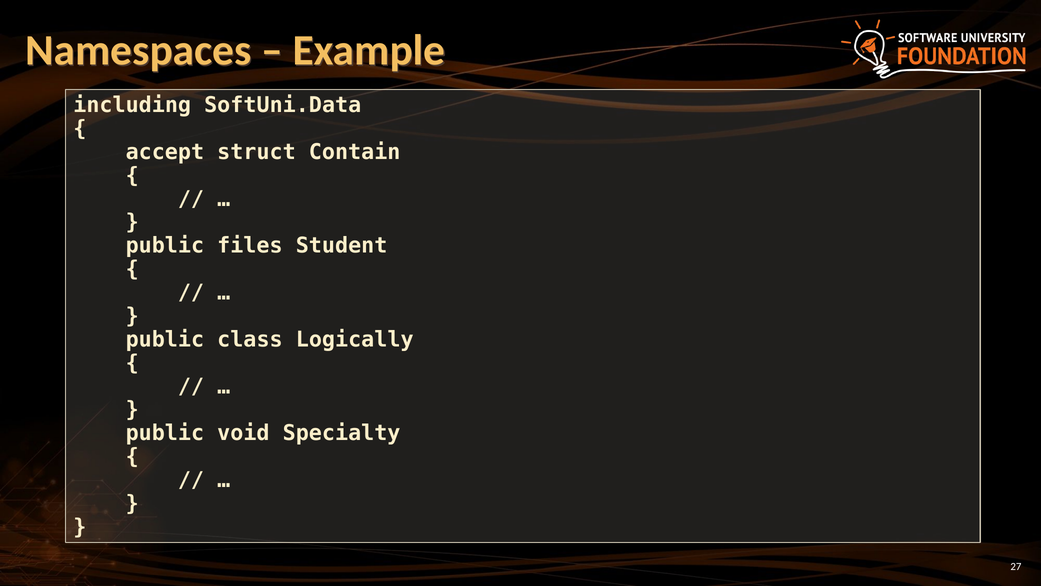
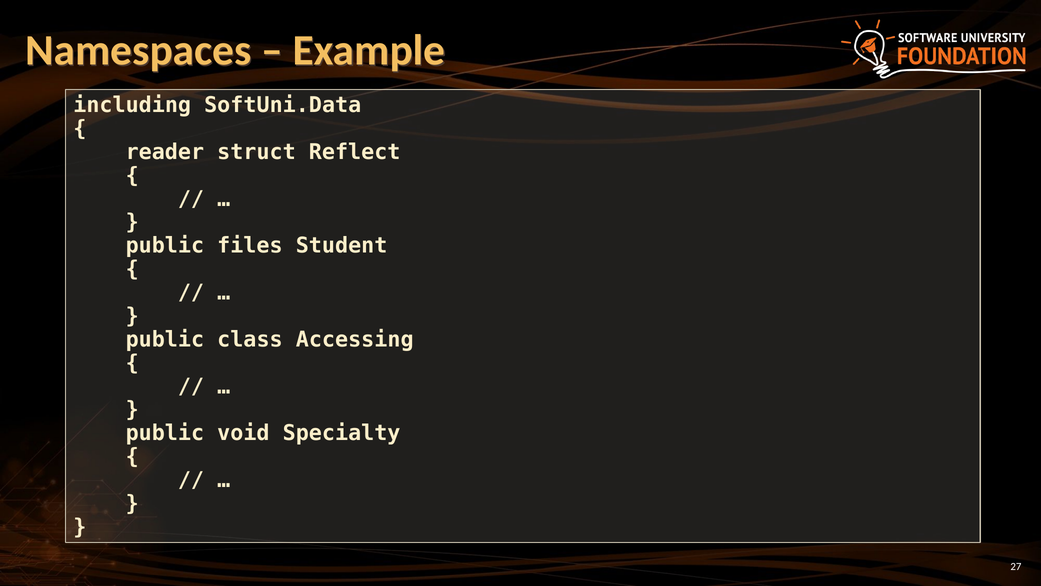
accept: accept -> reader (165, 152)
Contain: Contain -> Reflect (355, 152)
Logically: Logically -> Accessing (355, 339)
